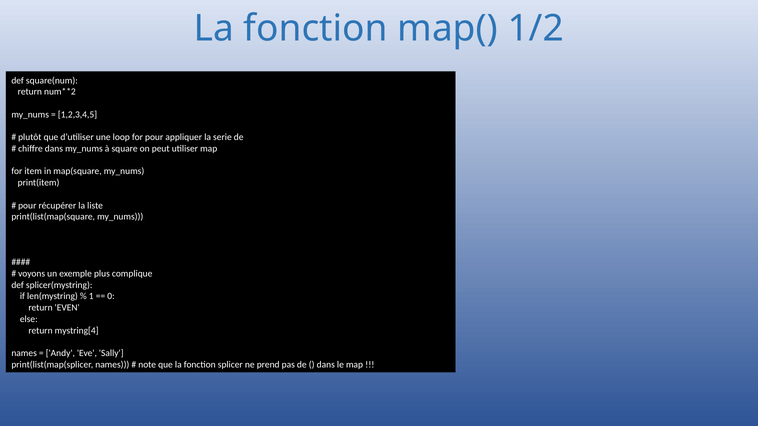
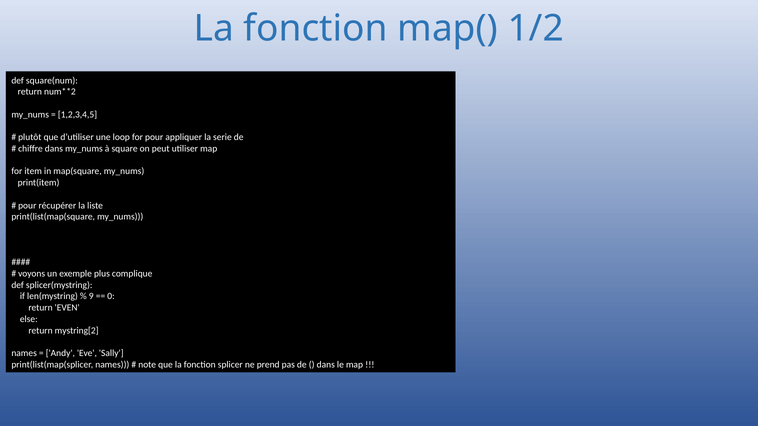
1: 1 -> 9 (91, 297)
mystring[4: mystring[4 -> mystring[2 (77, 331)
